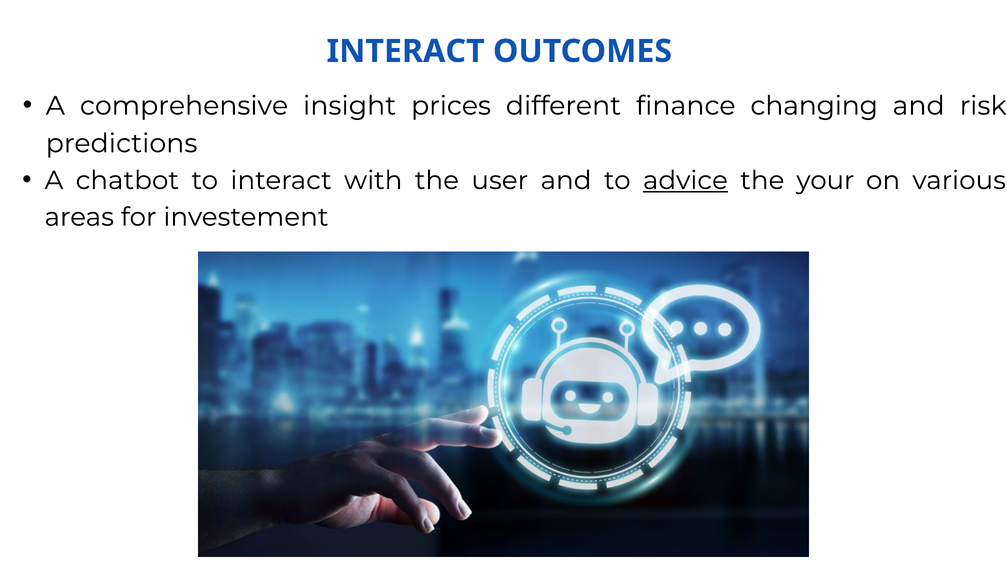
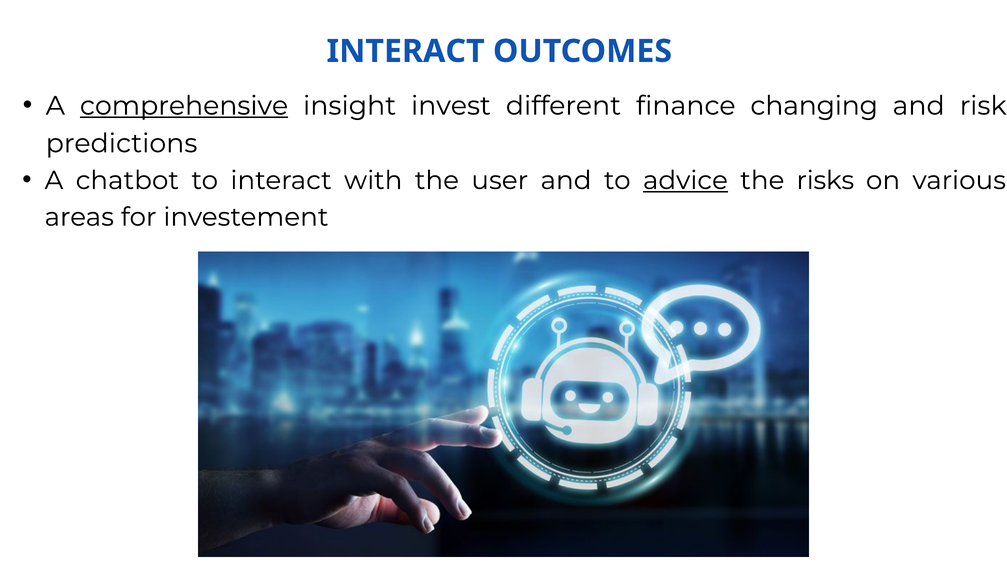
comprehensive underline: none -> present (184, 106)
prices: prices -> invest (451, 106)
your: your -> risks (825, 181)
